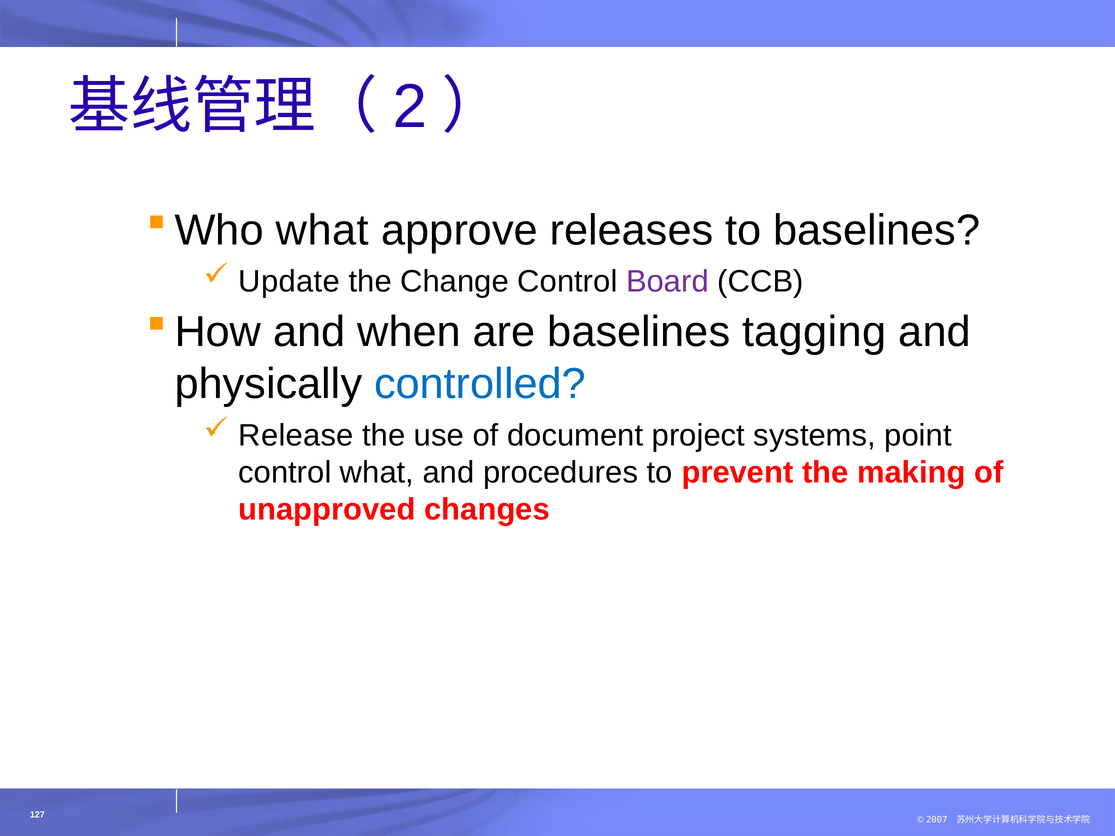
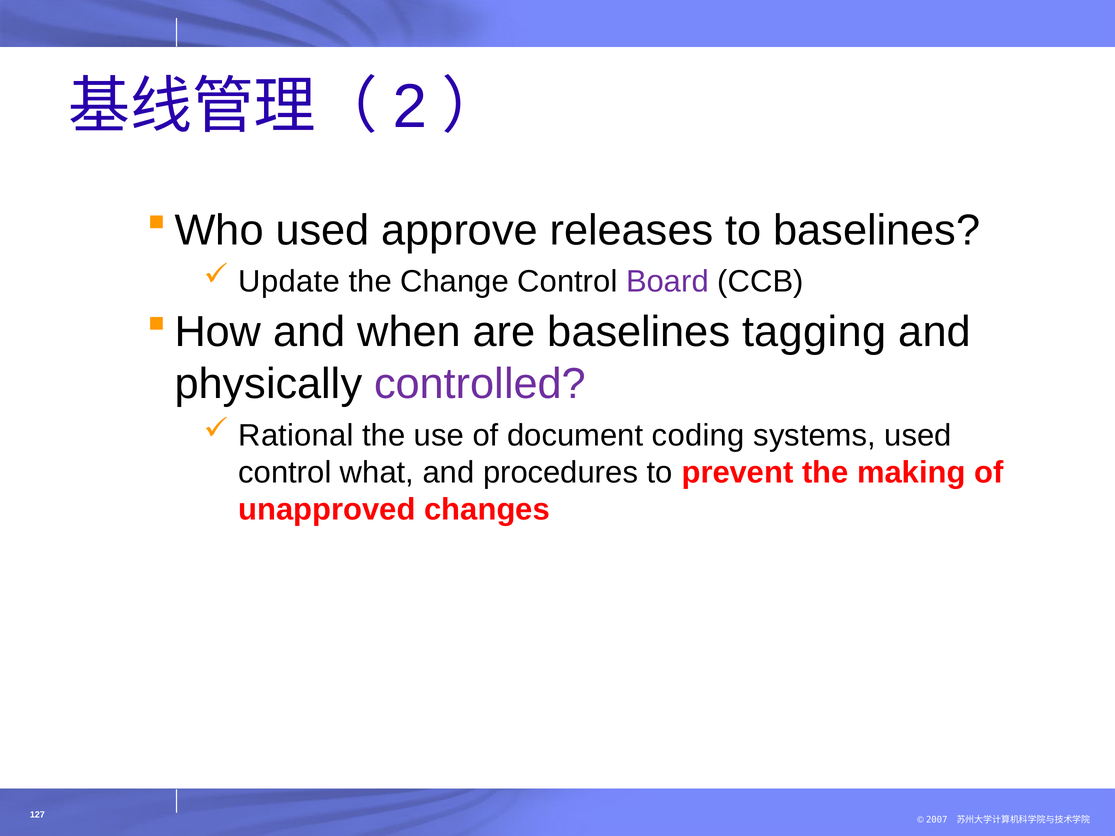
what: what -> used (322, 230)
controlled colour: blue -> purple (480, 384)
Release: Release -> Rational (296, 436)
project: project -> coding (698, 436)
systems point: point -> used (918, 436)
